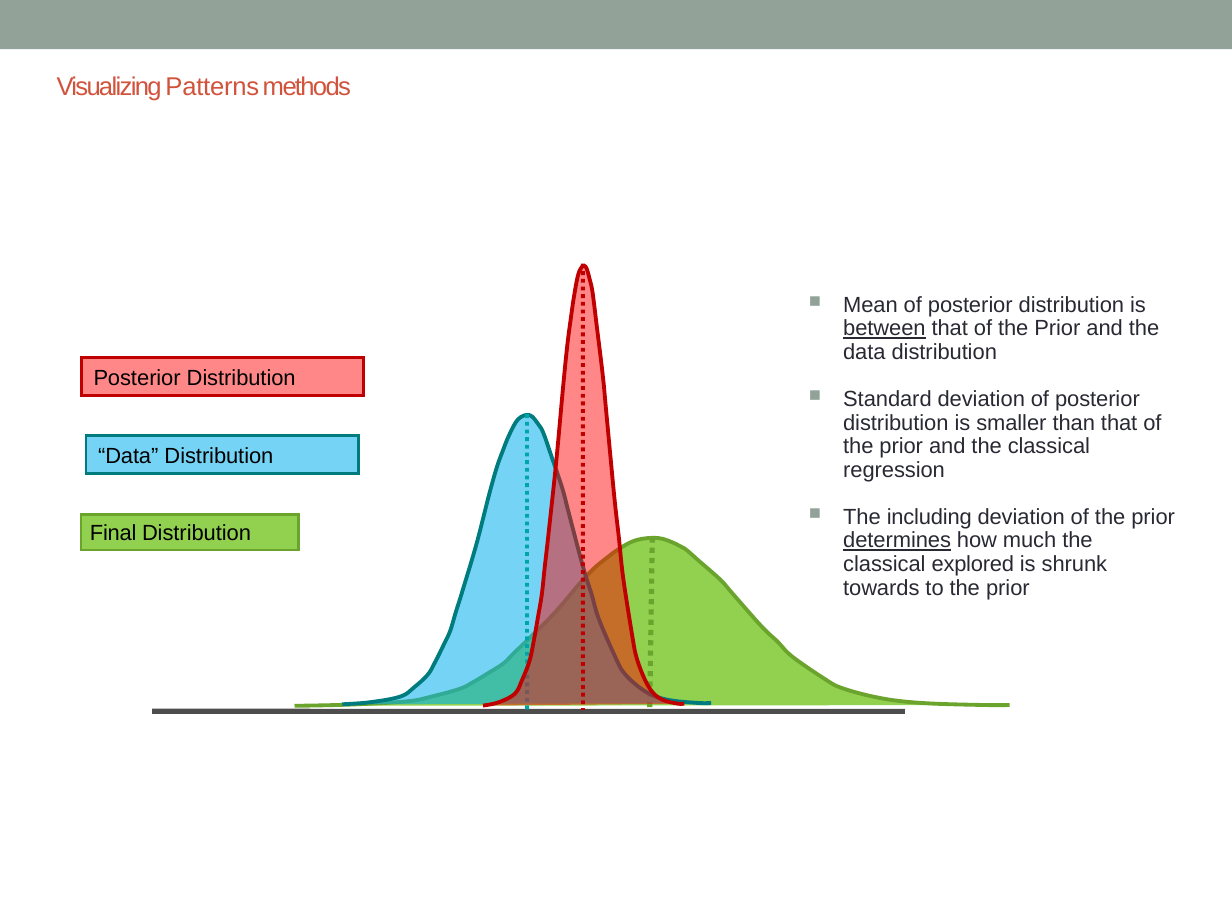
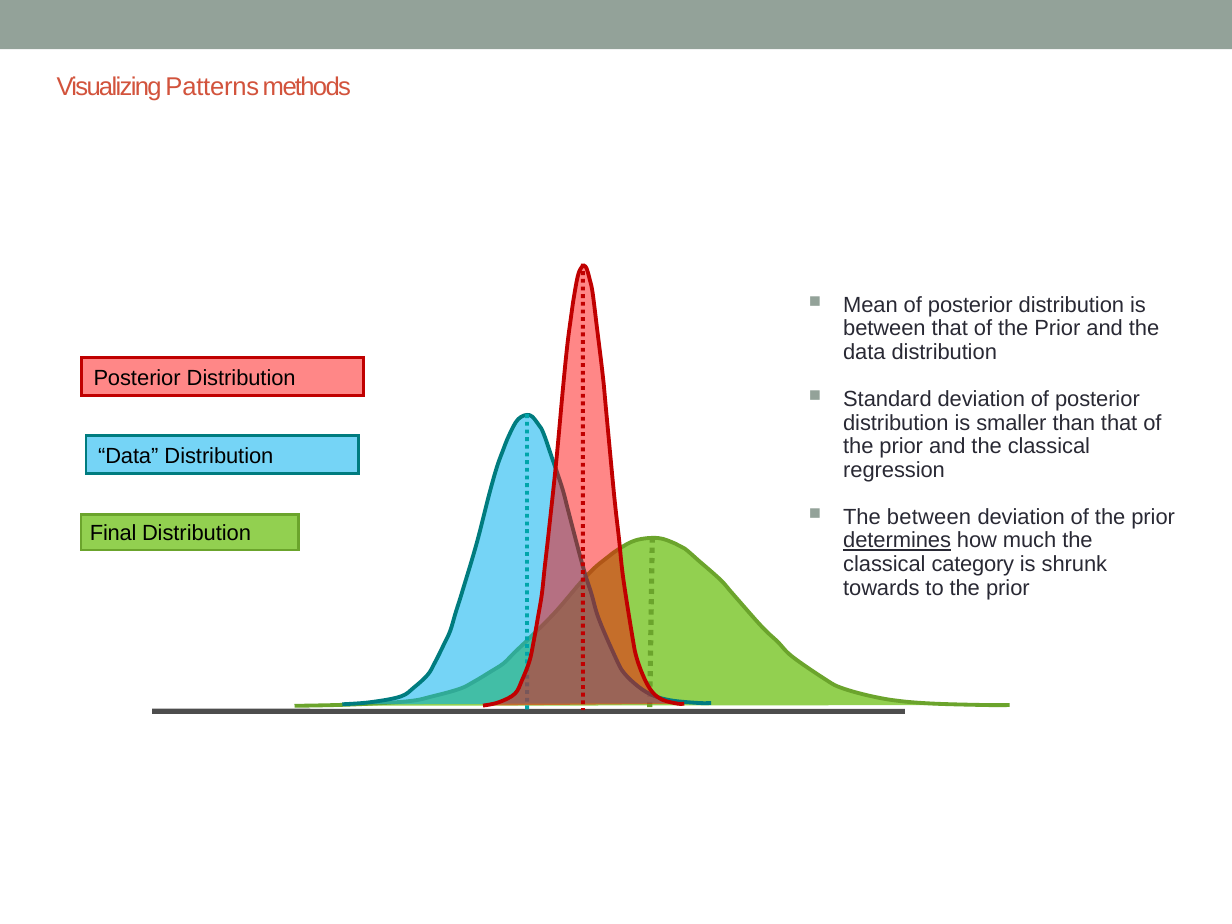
between underline: present -> none (884, 329)
The including: including -> between (929, 517)
explored: explored -> category (973, 564)
